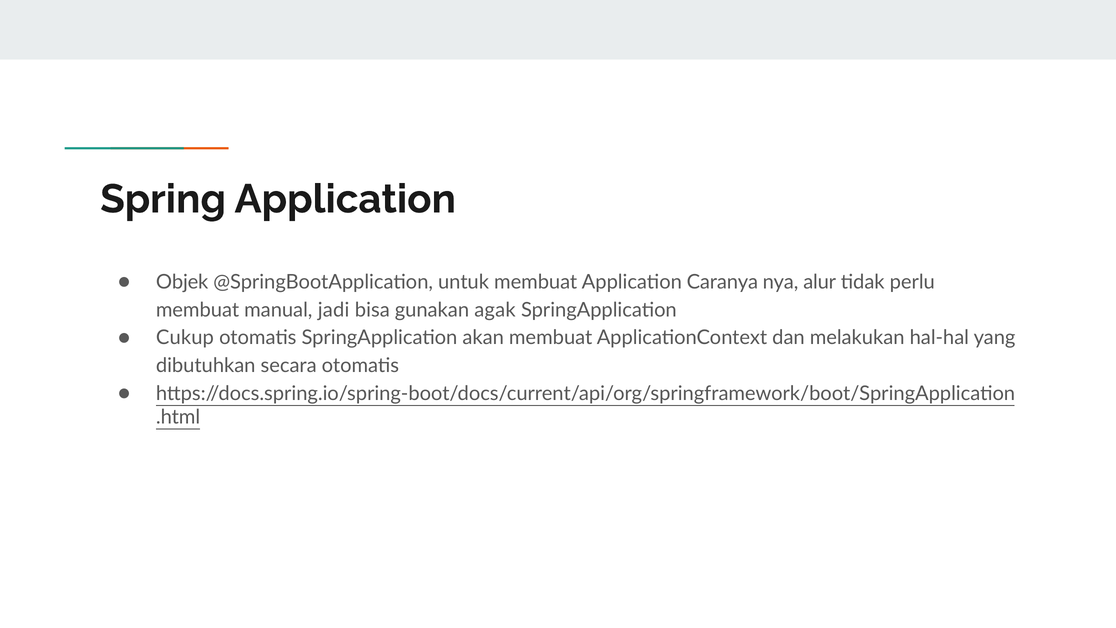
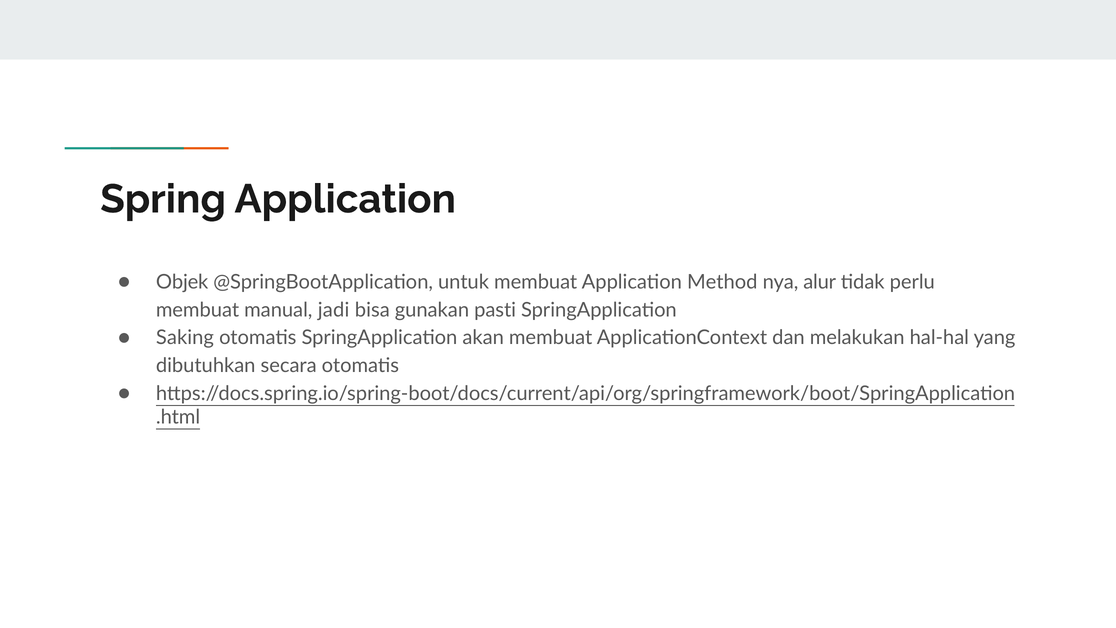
Caranya: Caranya -> Method (722, 282)
agak: agak -> pasti (495, 310)
Cukup: Cukup -> Saking (185, 338)
